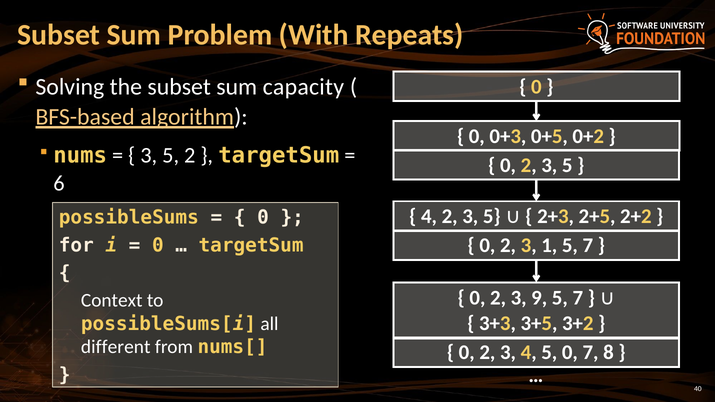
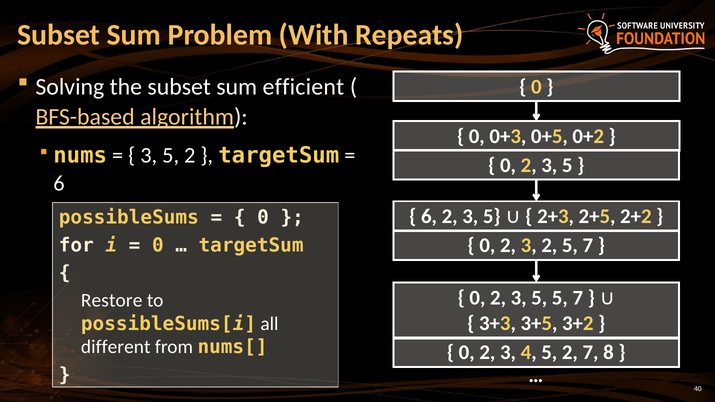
capacity: capacity -> efficient (303, 87)
4: 4 -> 6 (429, 217)
3 1: 1 -> 2 (549, 246)
9: 9 -> 5 (539, 298)
Context: Context -> Restore (112, 301)
4 5 0: 0 -> 2 (570, 353)
